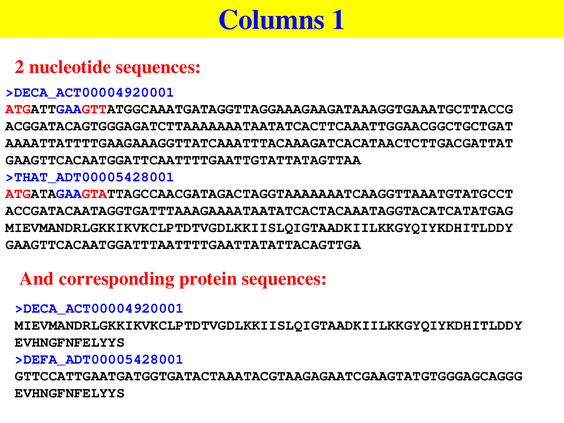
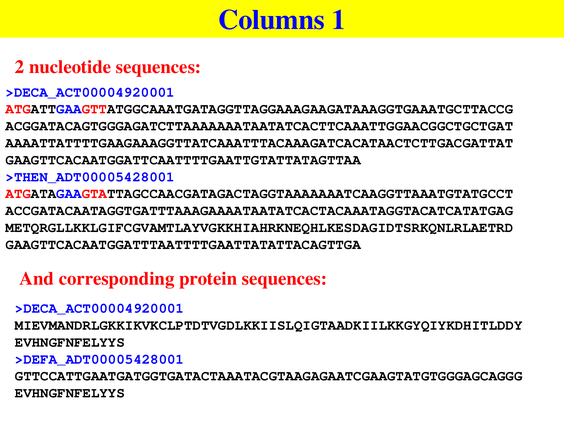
>THAT_ADT00005428001: >THAT_ADT00005428001 -> >THEN_ADT00005428001 (90, 177)
MIEVMANDRLGKKIKVKCLPTDTVGDLKKIISLQIGTAADKIILKKGYQIYKDHITLDDY: MIEVMANDRLGKKIKVKCLPTDTVGDLKKIISLQIGTAADKIILKKGYQIYKDHITLDDY -> METQRGLLKKLGIFCGVAMTLAYVGKKHIAHRKNEQHLKESDAGIDTSRKQNLRLAETRD (259, 227)
